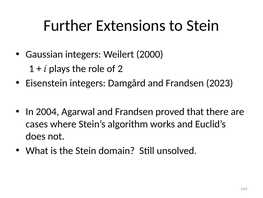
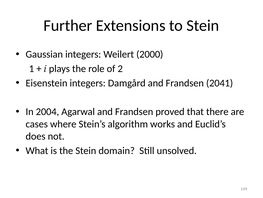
2023: 2023 -> 2041 (220, 83)
